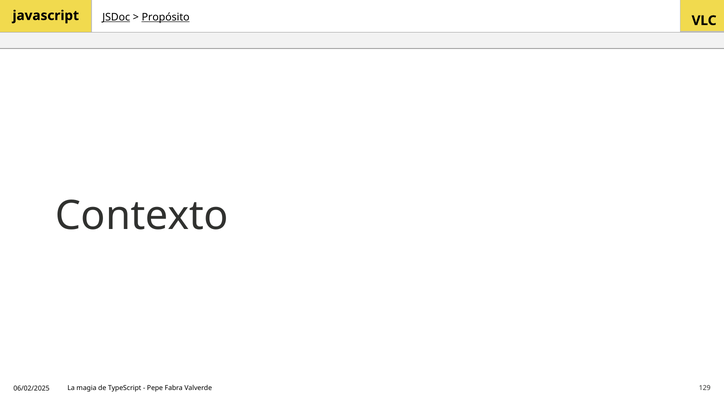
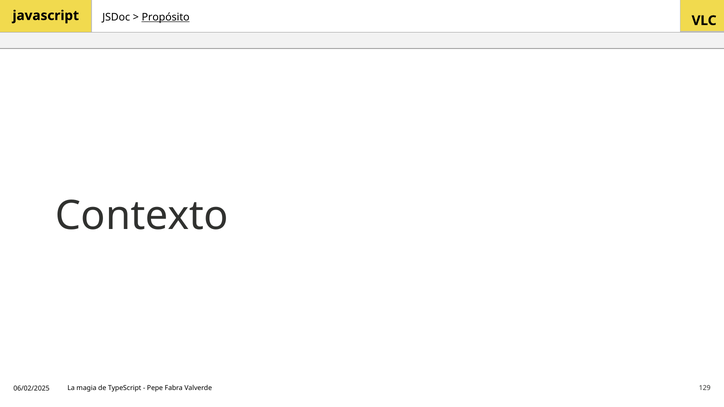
JSDoc underline: present -> none (116, 17)
